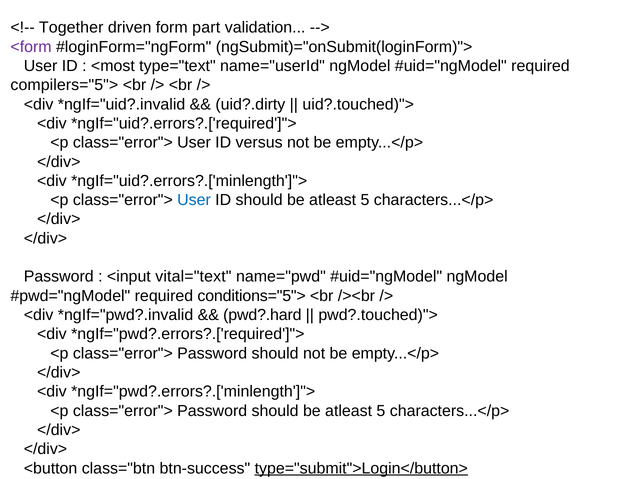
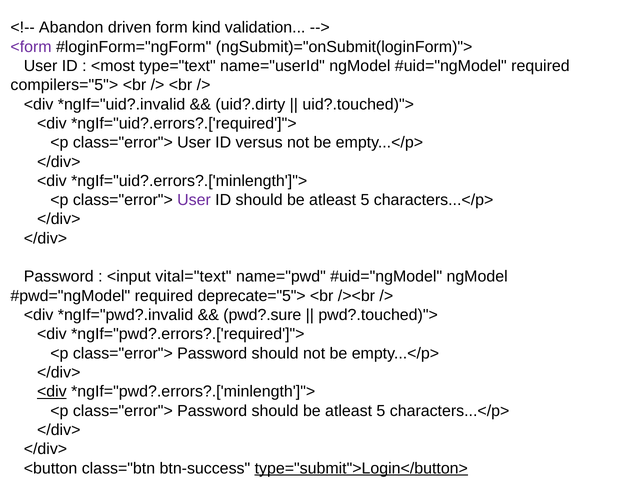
Together: Together -> Abandon (71, 28)
part: part -> kind (206, 28)
User colour: blue -> purple (194, 200)
conditions="5">: conditions="5"> -> deprecate="5"> (252, 296)
pwd?.hard: pwd?.hard -> pwd?.sure (262, 315)
<div underline: none -> present (52, 391)
